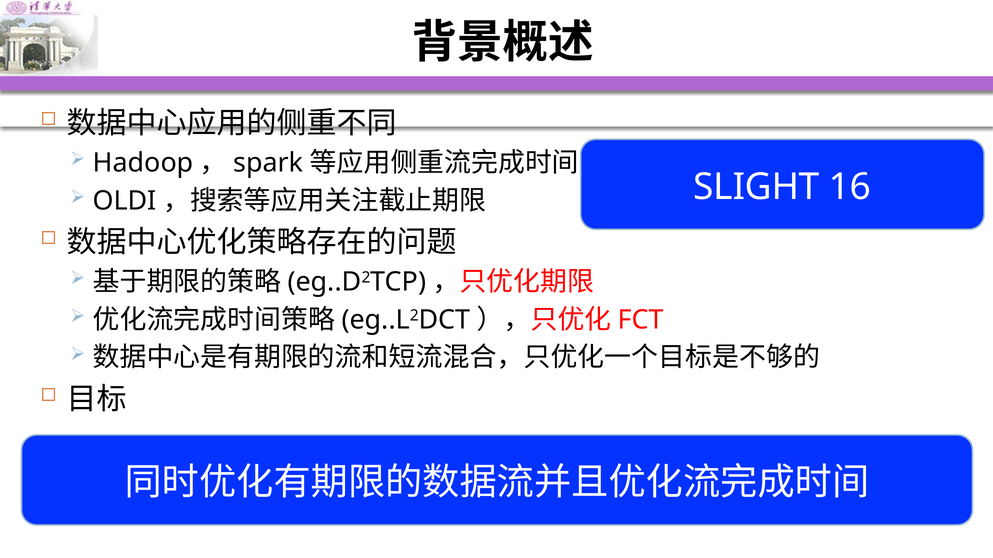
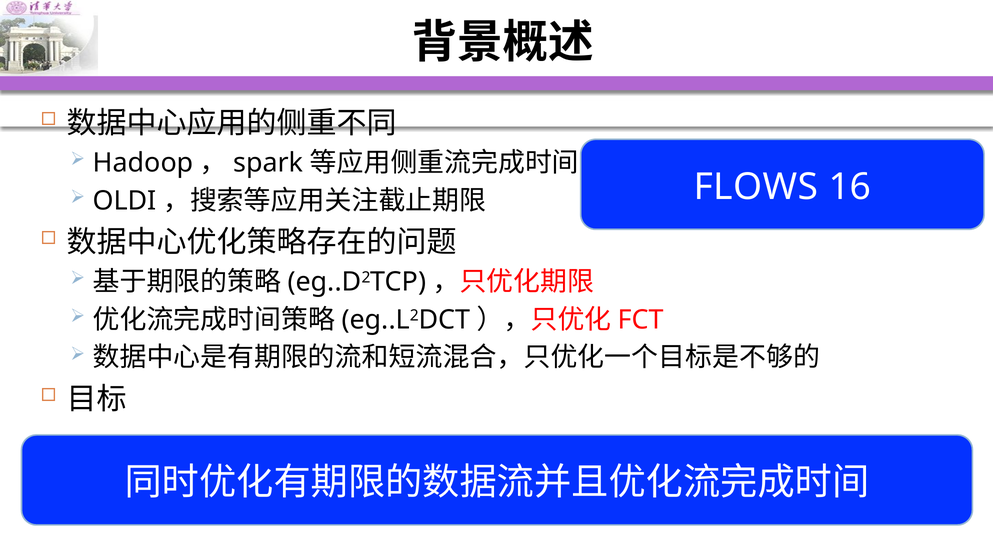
SLIGHT: SLIGHT -> FLOWS (756, 187)
